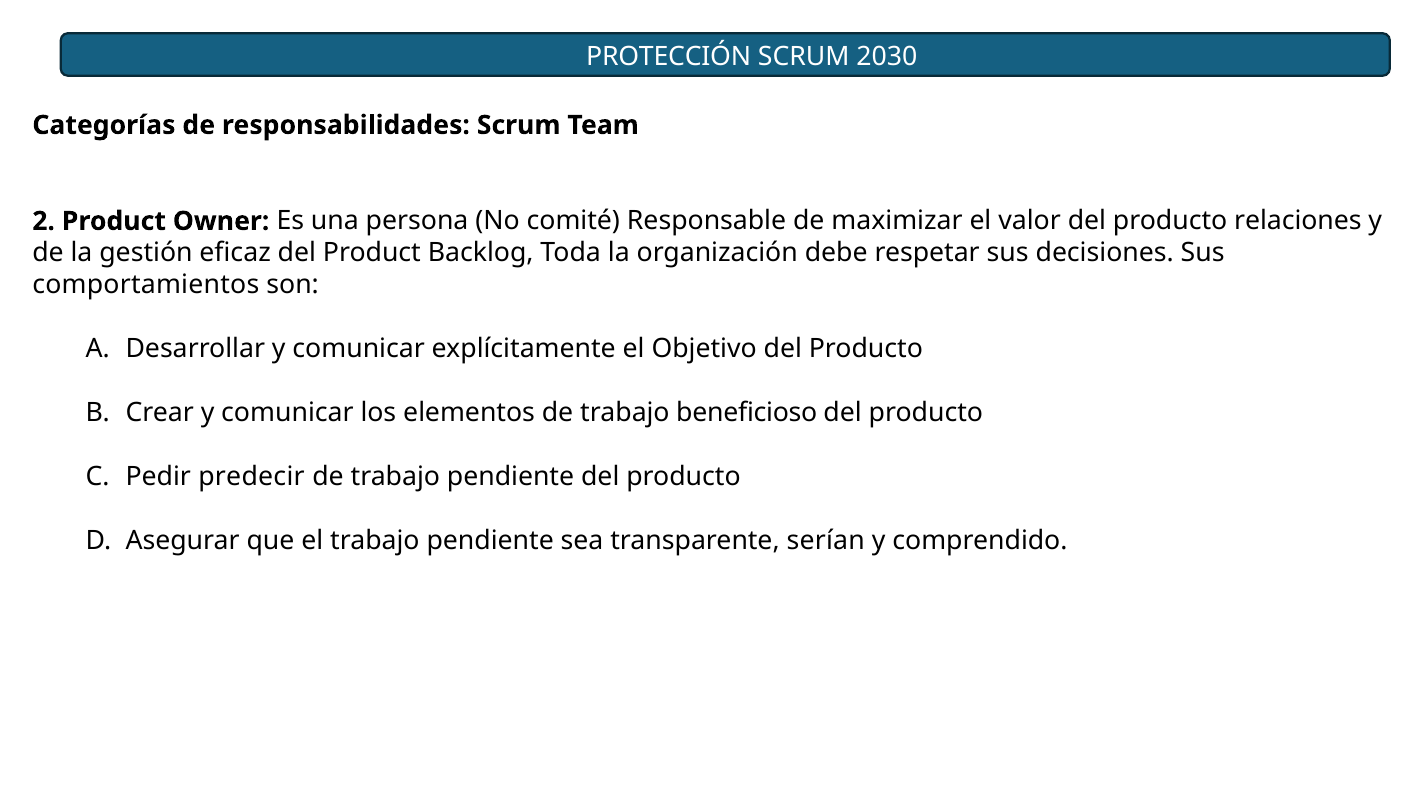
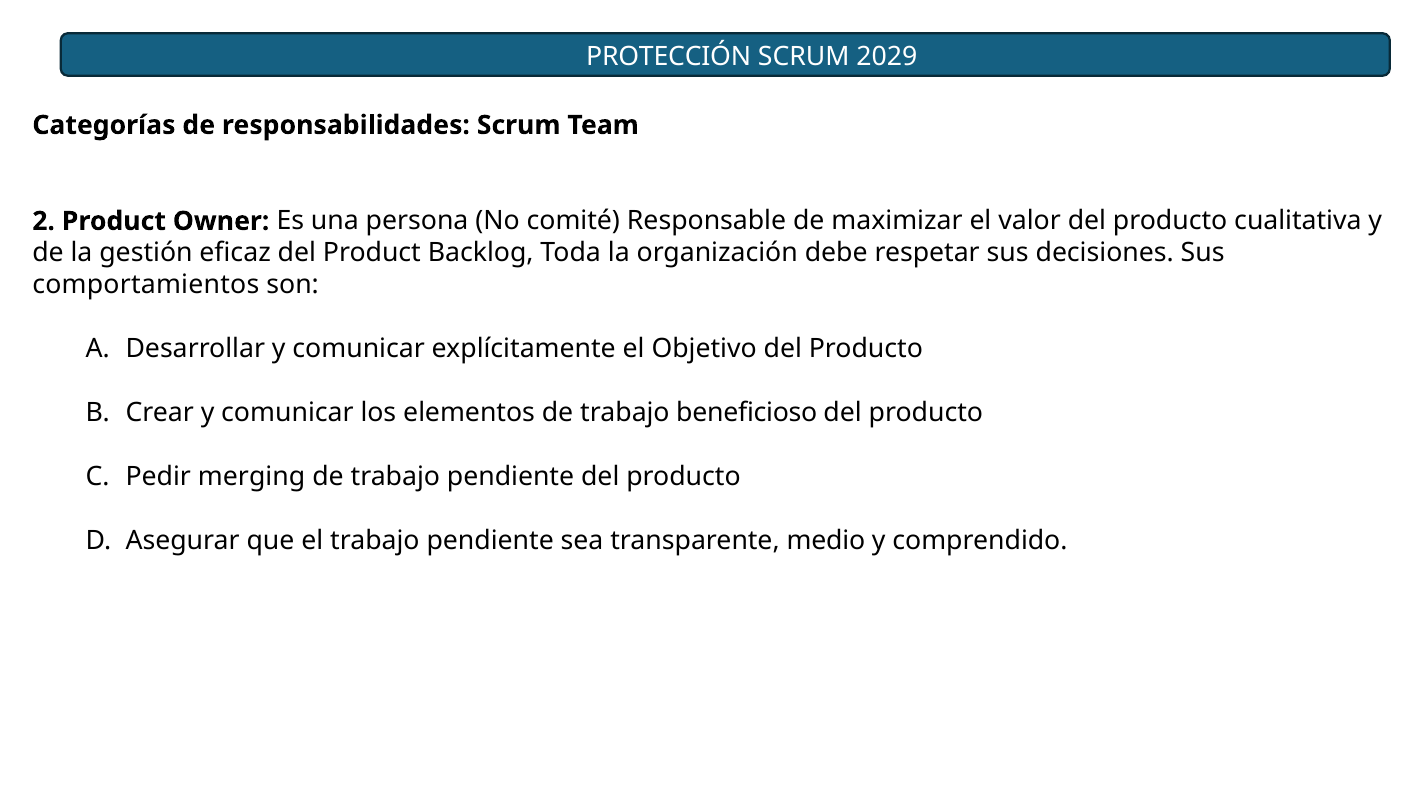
2030: 2030 -> 2029 (887, 56)
relaciones: relaciones -> cualitativa (1298, 221)
predecir: predecir -> merging (252, 477)
serían: serían -> medio (826, 541)
